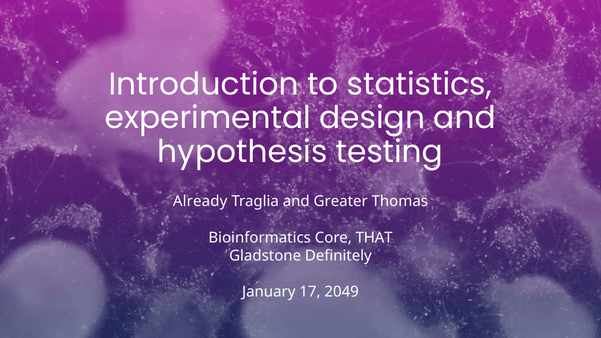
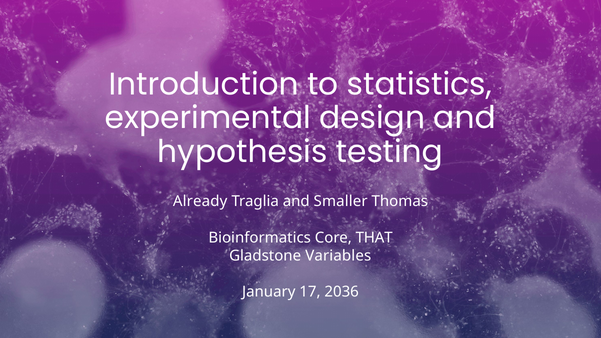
Greater: Greater -> Smaller (341, 202)
Definitely: Definitely -> Variables (338, 256)
2049: 2049 -> 2036 (342, 292)
